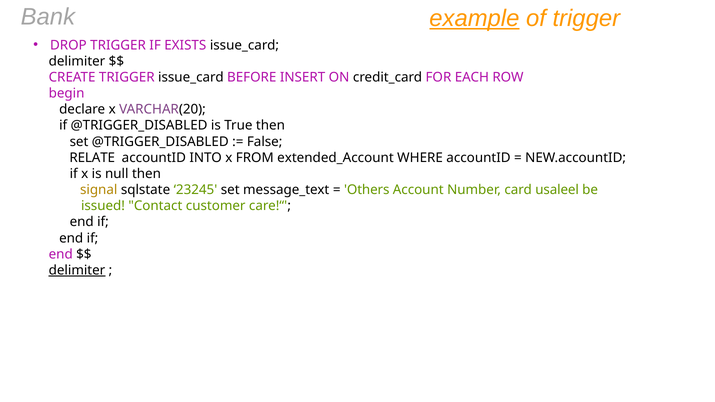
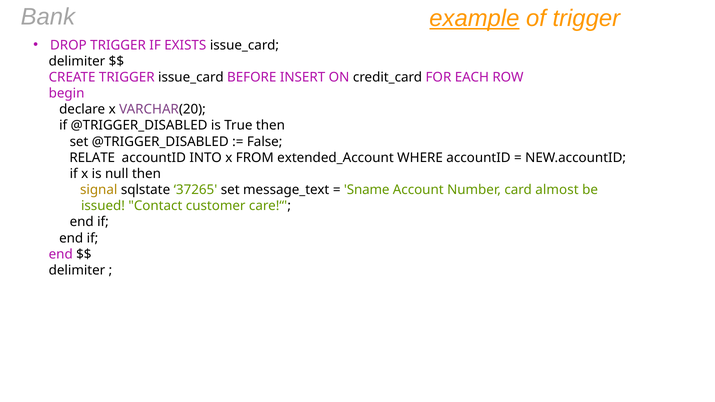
23245: 23245 -> 37265 (195, 190)
Others: Others -> Sname (367, 190)
usaleel: usaleel -> almost (557, 190)
delimiter underline: present -> none (77, 270)
